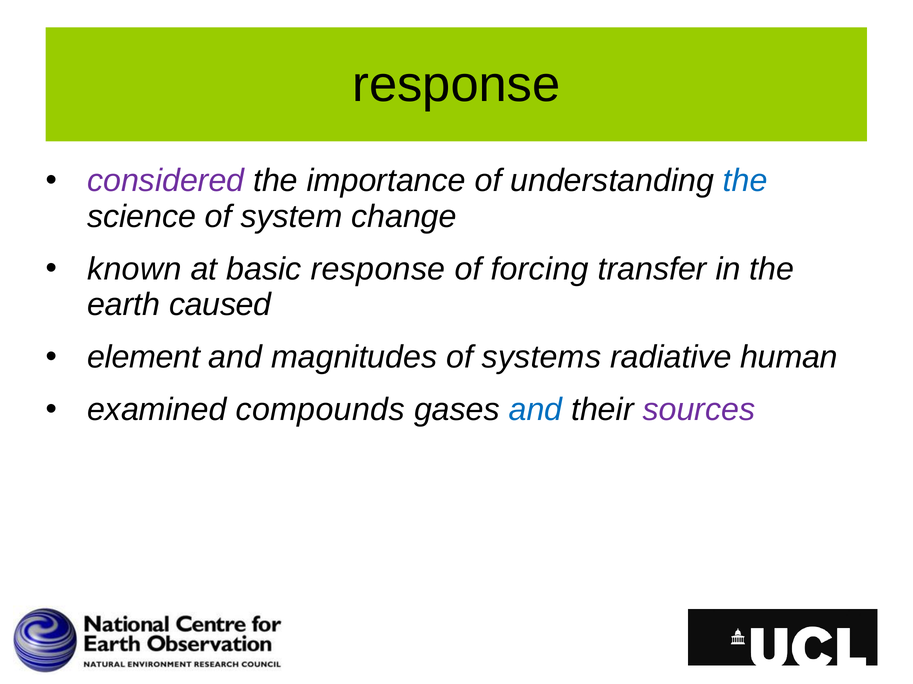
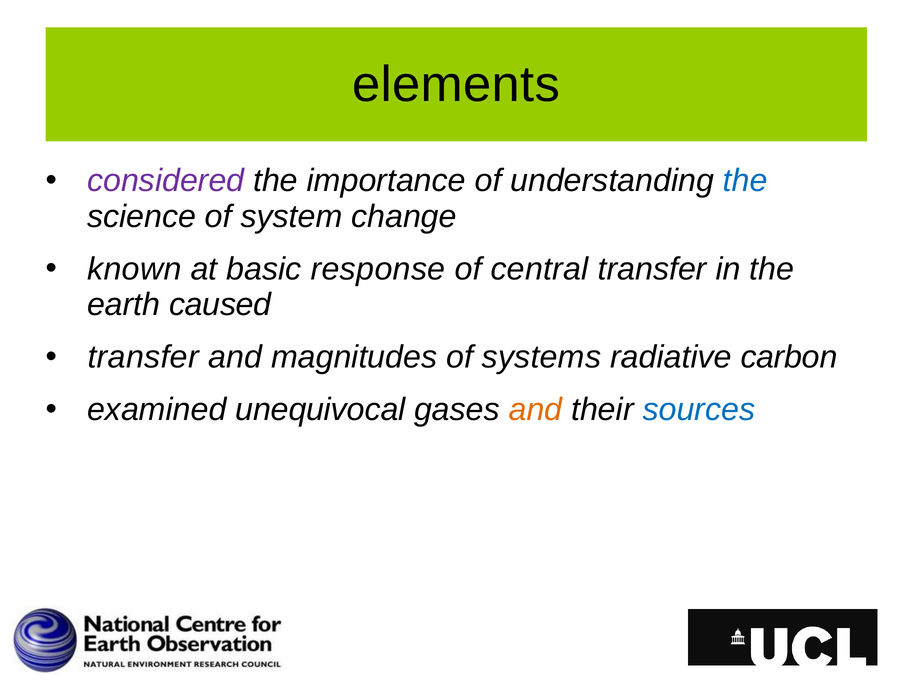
response: response -> elements (456, 85)
forcing: forcing -> central (540, 269)
element: element -> transfer (143, 357)
human: human -> carbon (789, 357)
compounds: compounds -> unequivocal (320, 410)
and colour: blue -> orange (536, 410)
sources colour: purple -> blue (699, 410)
